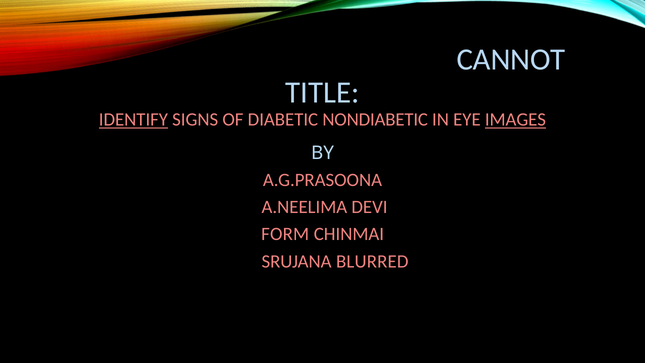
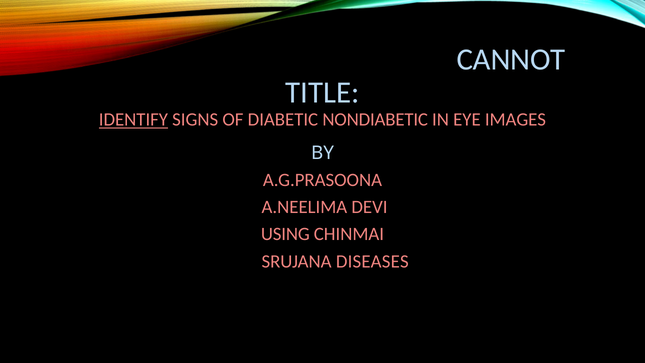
IMAGES underline: present -> none (515, 120)
FORM: FORM -> USING (285, 234)
BLURRED: BLURRED -> DISEASES (372, 261)
